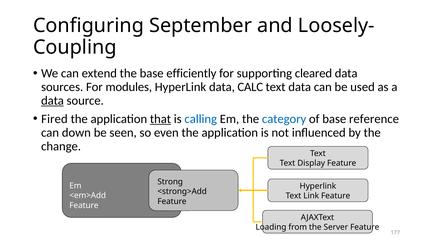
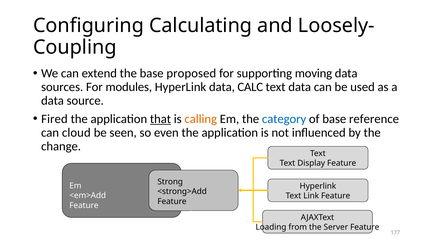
September: September -> Calculating (201, 26)
efficiently: efficiently -> proposed (191, 73)
cleared: cleared -> moving (313, 73)
data underline: present -> none (53, 100)
calling colour: blue -> orange (201, 119)
down: down -> cloud (76, 132)
